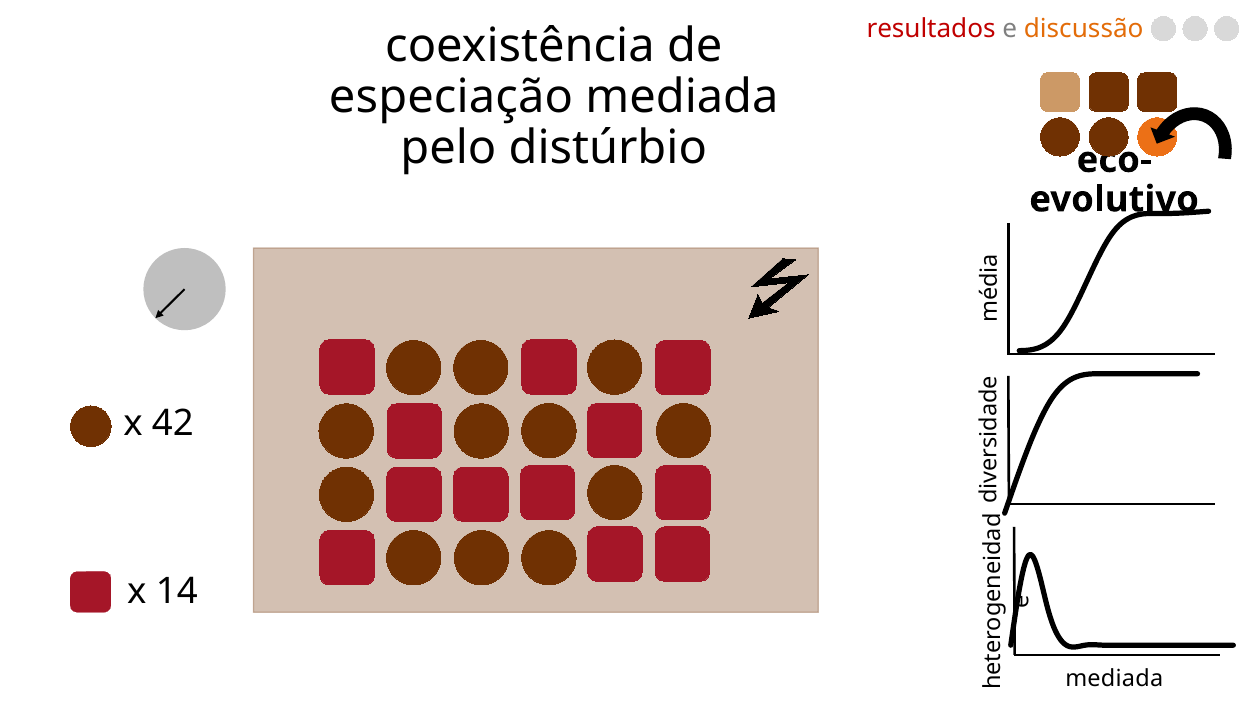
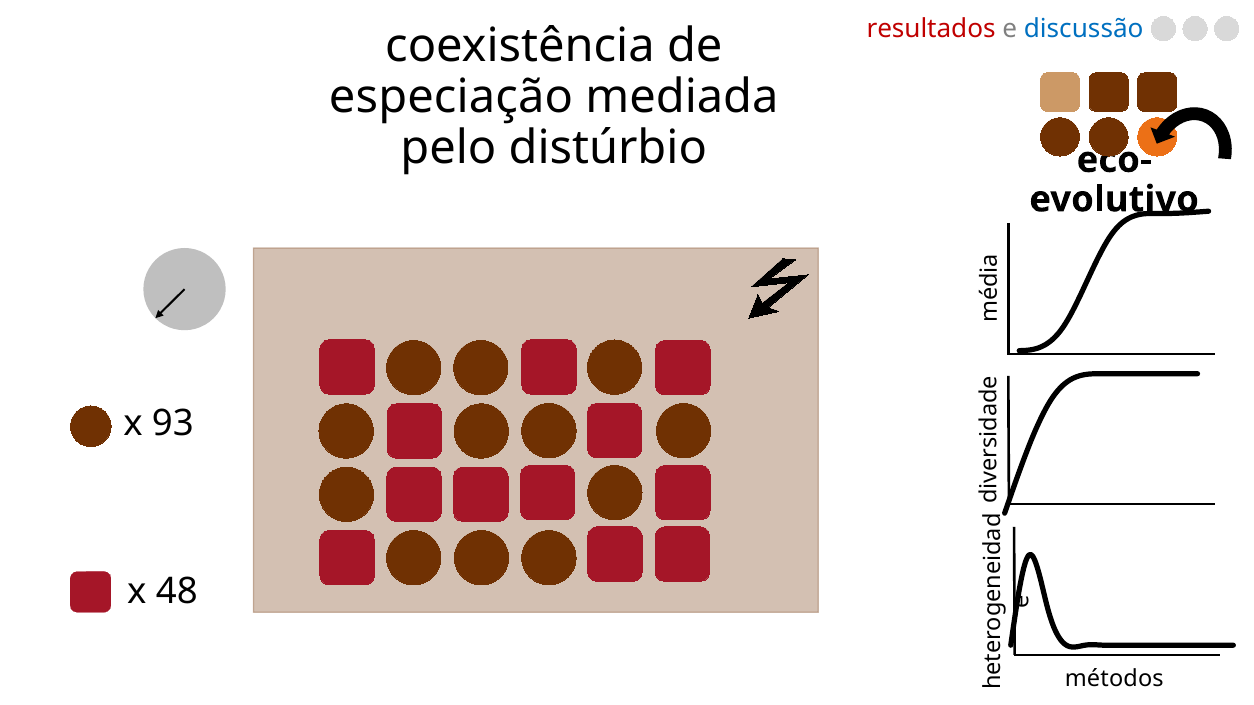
discussão colour: orange -> blue (1084, 29)
42: 42 -> 93 (173, 423)
14: 14 -> 48 (177, 592)
mediada: mediada -> métodos (1114, 679)
